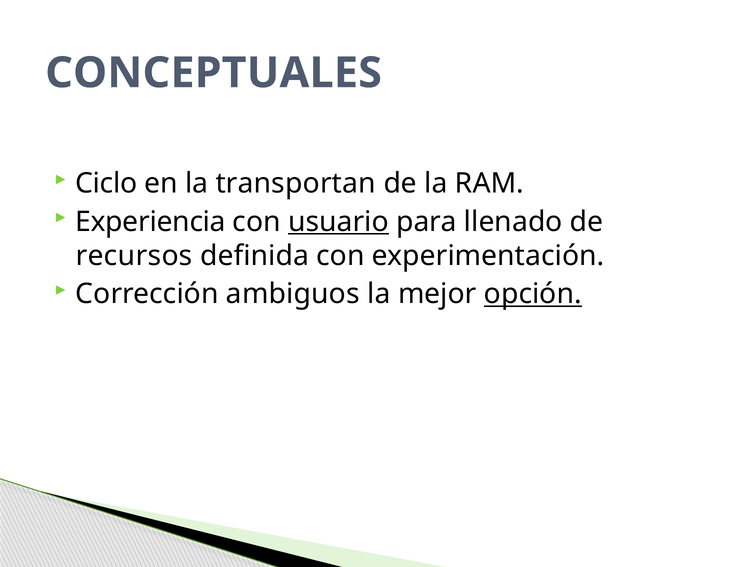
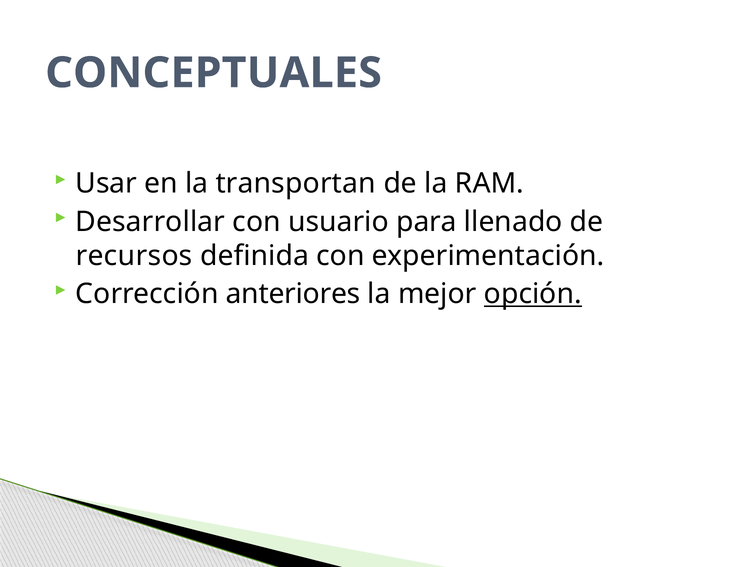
Ciclo: Ciclo -> Usar (106, 183)
Experiencia: Experiencia -> Desarrollar (150, 222)
usuario underline: present -> none (338, 222)
ambiguos: ambiguos -> anteriores (293, 294)
